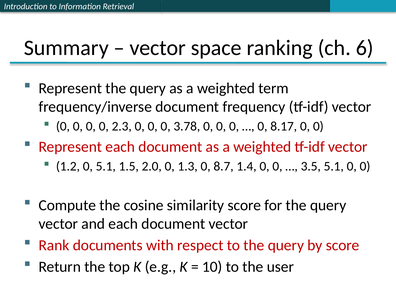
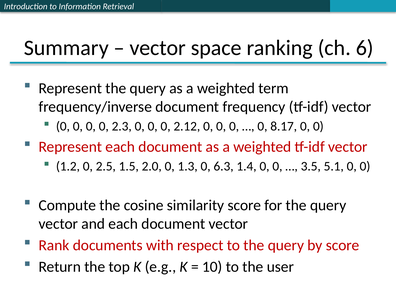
3.78: 3.78 -> 2.12 (187, 126)
0 5.1: 5.1 -> 2.5 (106, 166)
8.7: 8.7 -> 6.3 (224, 166)
